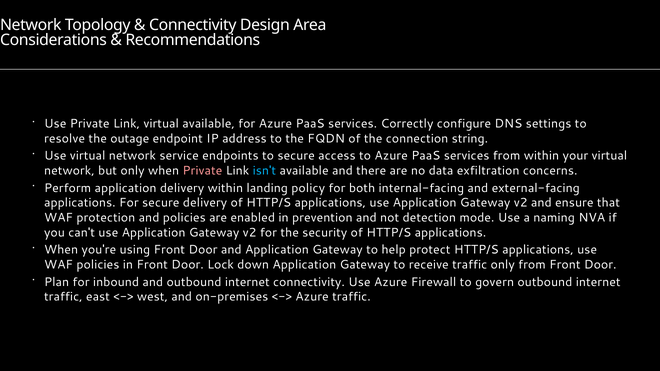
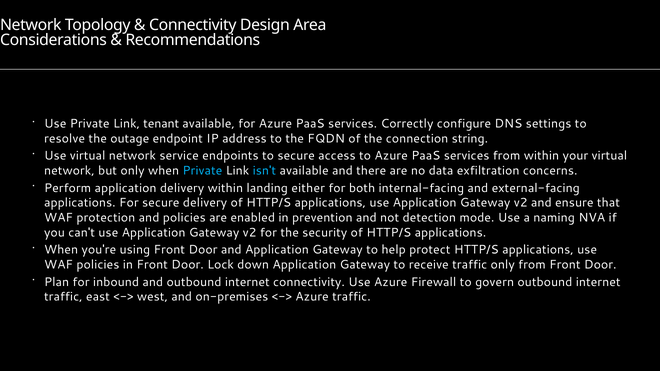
Link virtual: virtual -> tenant (161, 124)
Private colour: pink -> light blue (202, 171)
policy: policy -> either (308, 188)
